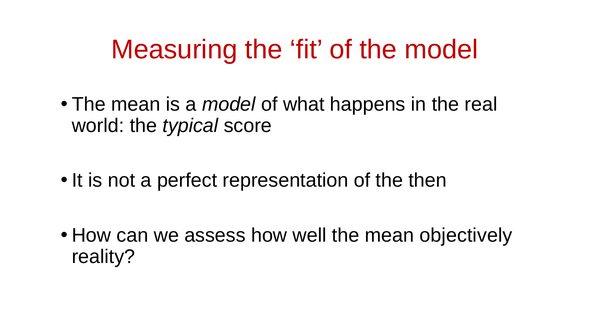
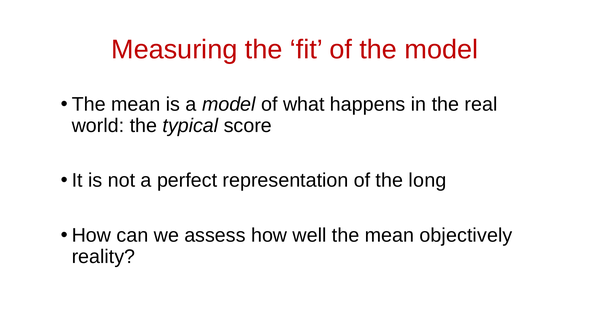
then: then -> long (428, 180)
